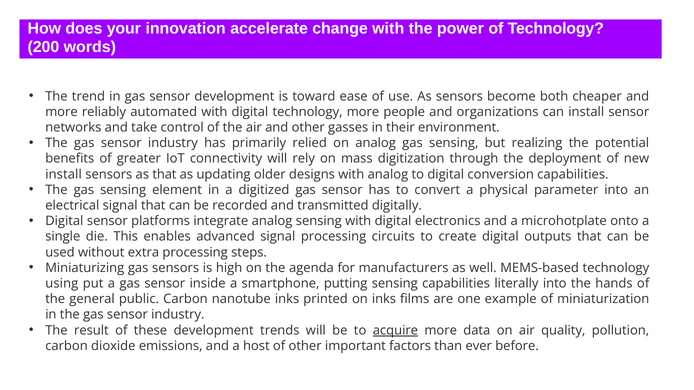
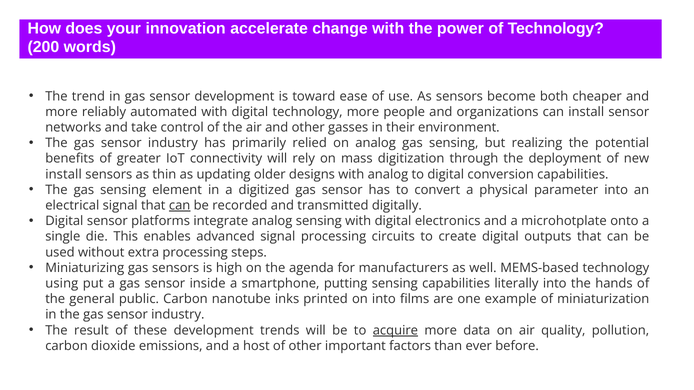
as that: that -> thin (164, 174)
can underline: none -> present (180, 206)
on inks: inks -> into (384, 299)
